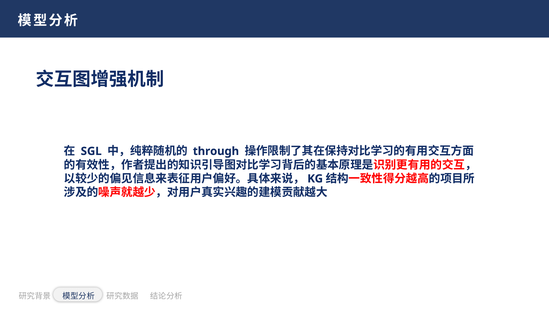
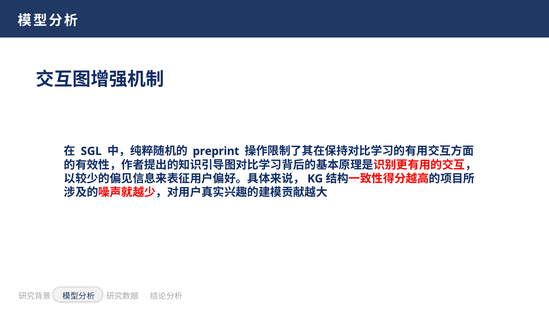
through: through -> preprint (216, 151)
